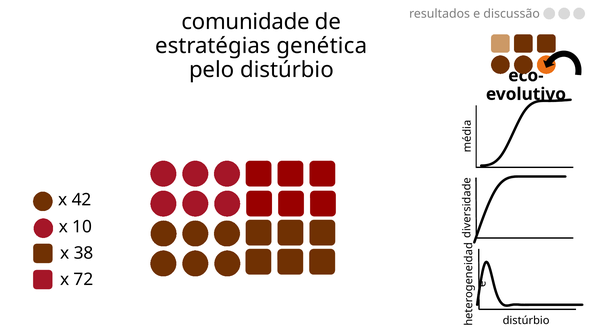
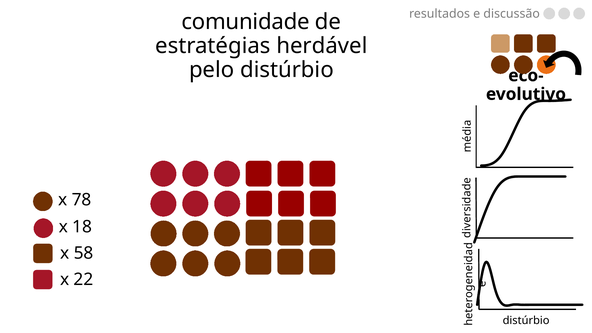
genética: genética -> herdável (322, 46)
42: 42 -> 78 (82, 200)
10: 10 -> 18 (82, 227)
38: 38 -> 58 (84, 253)
72: 72 -> 22 (83, 280)
